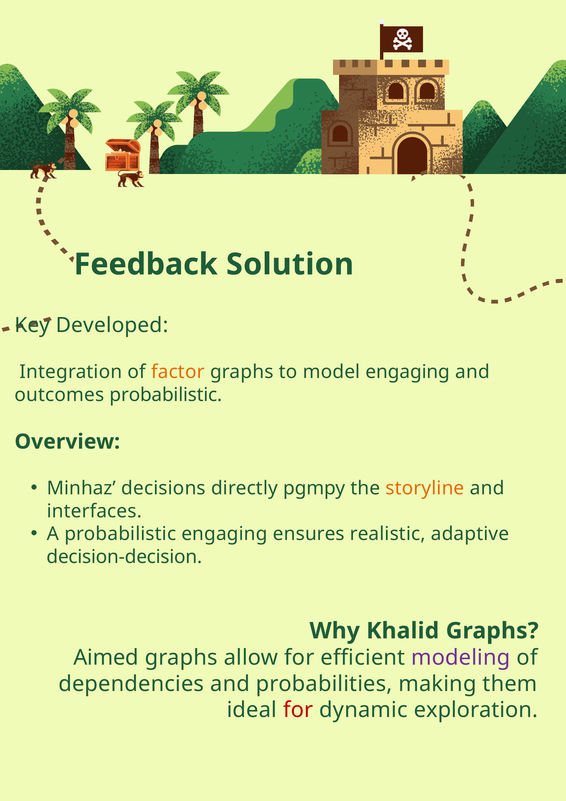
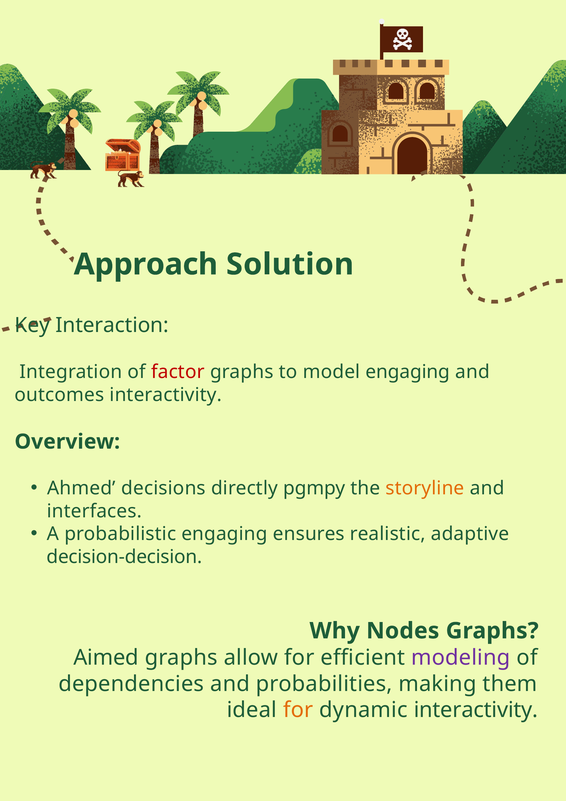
Feedback: Feedback -> Approach (146, 264)
Developed: Developed -> Interaction (112, 325)
factor colour: orange -> red (178, 372)
outcomes probabilistic: probabilistic -> interactivity (166, 395)
Minhaz: Minhaz -> Ahmed (81, 488)
Khalid: Khalid -> Nodes (403, 631)
for colour: red -> orange (298, 710)
dynamic exploration: exploration -> interactivity (476, 710)
